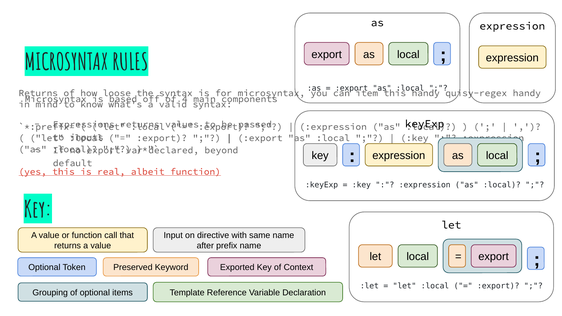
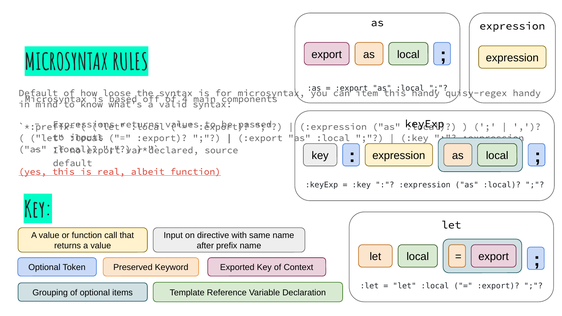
Returns: Returns -> Default (38, 93)
beyond: beyond -> source (221, 150)
